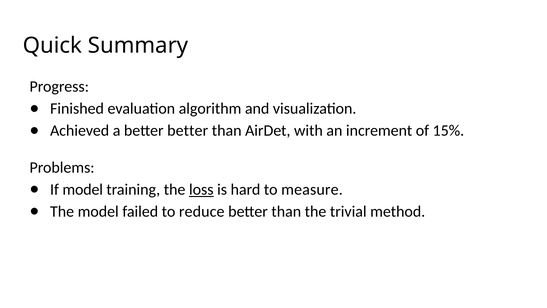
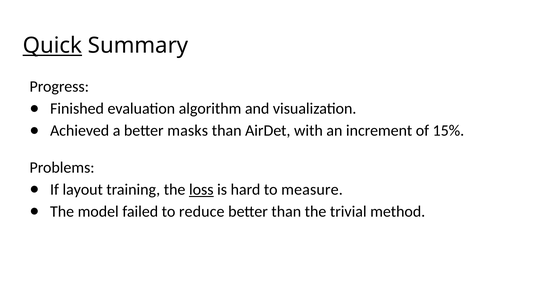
Quick underline: none -> present (52, 46)
better better: better -> masks (188, 130)
If model: model -> layout (83, 189)
